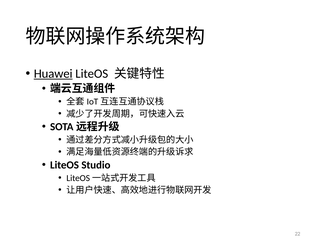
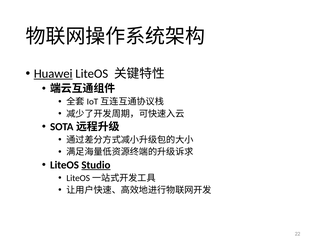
Studio underline: none -> present (96, 165)
